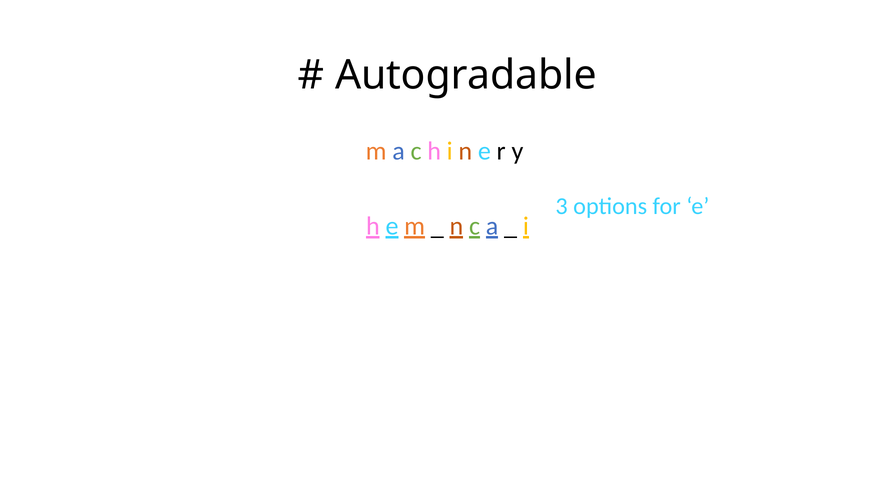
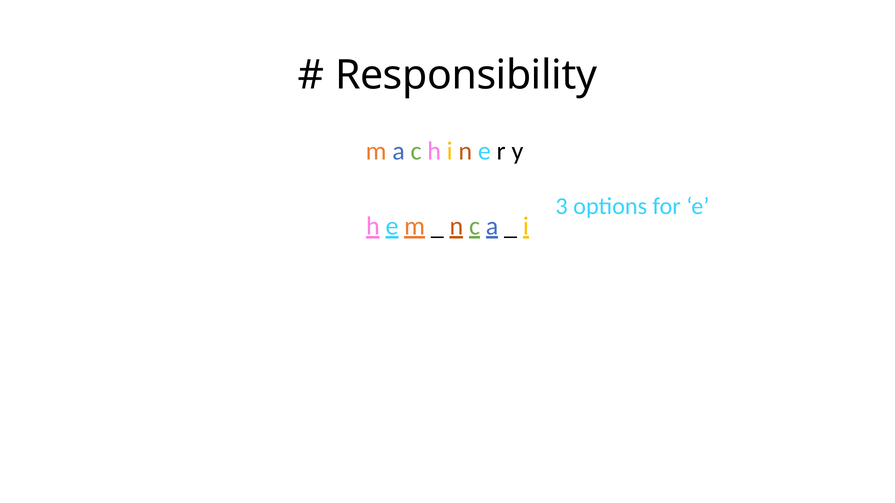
Autogradable: Autogradable -> Responsibility (466, 75)
